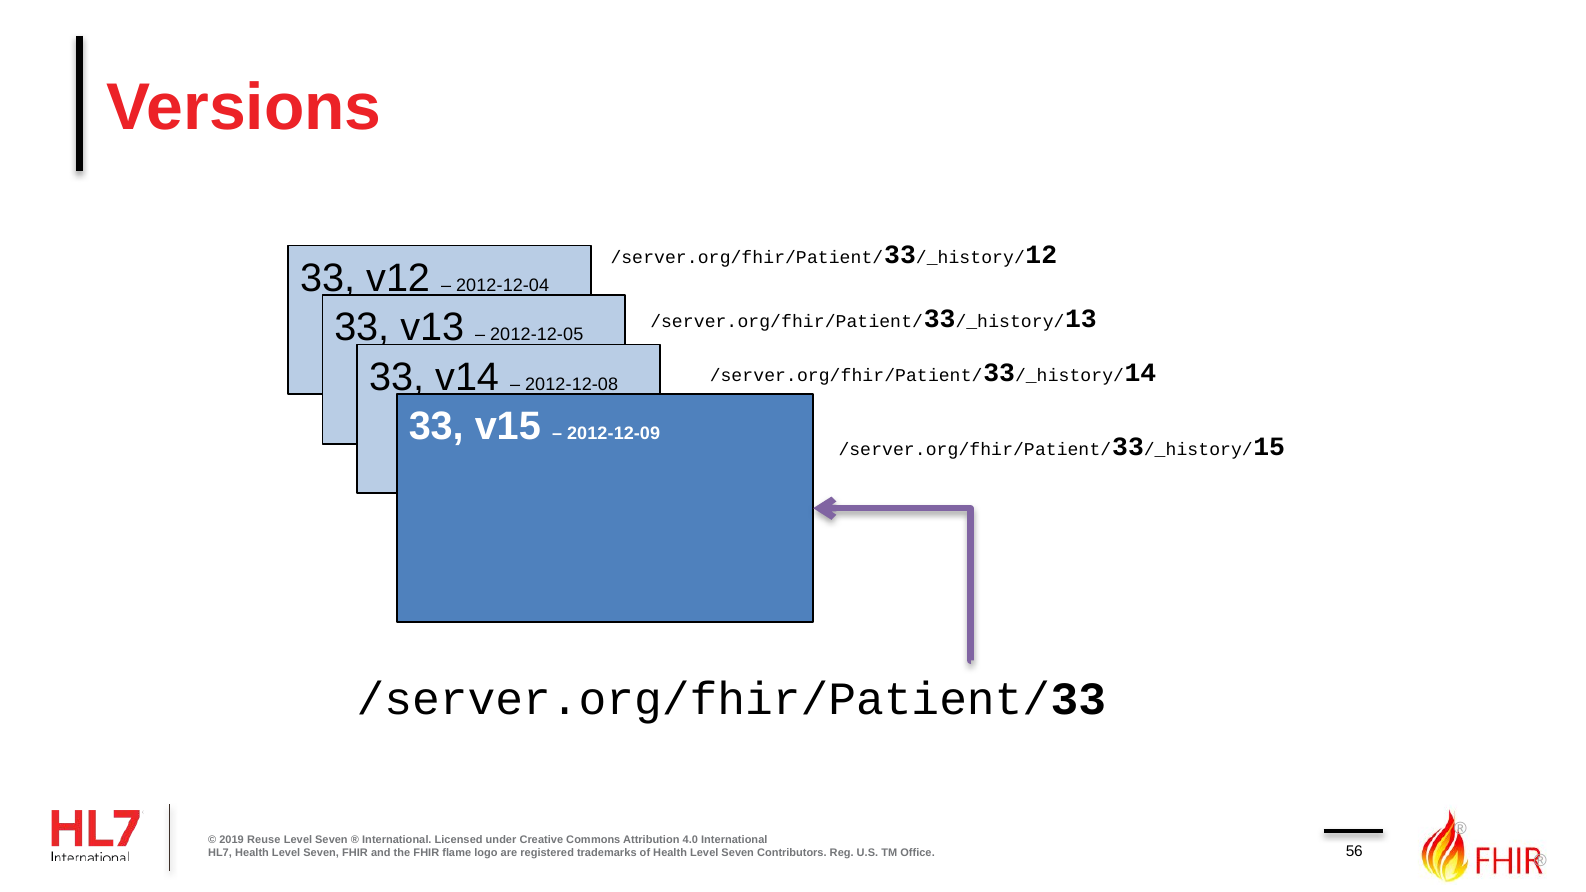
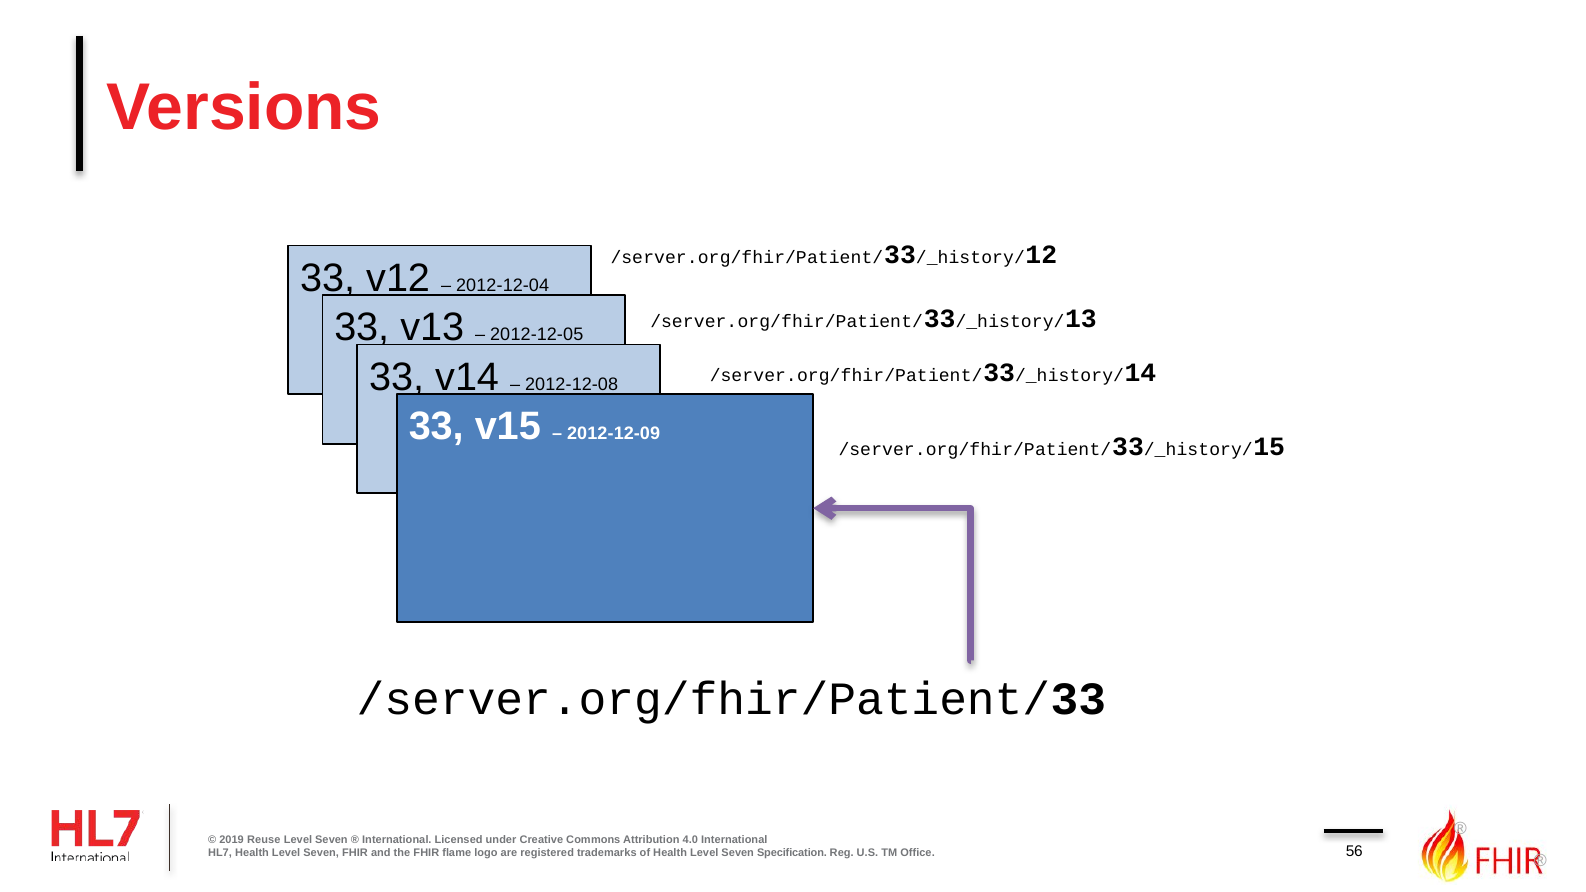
Contributors: Contributors -> Specification (792, 853)
